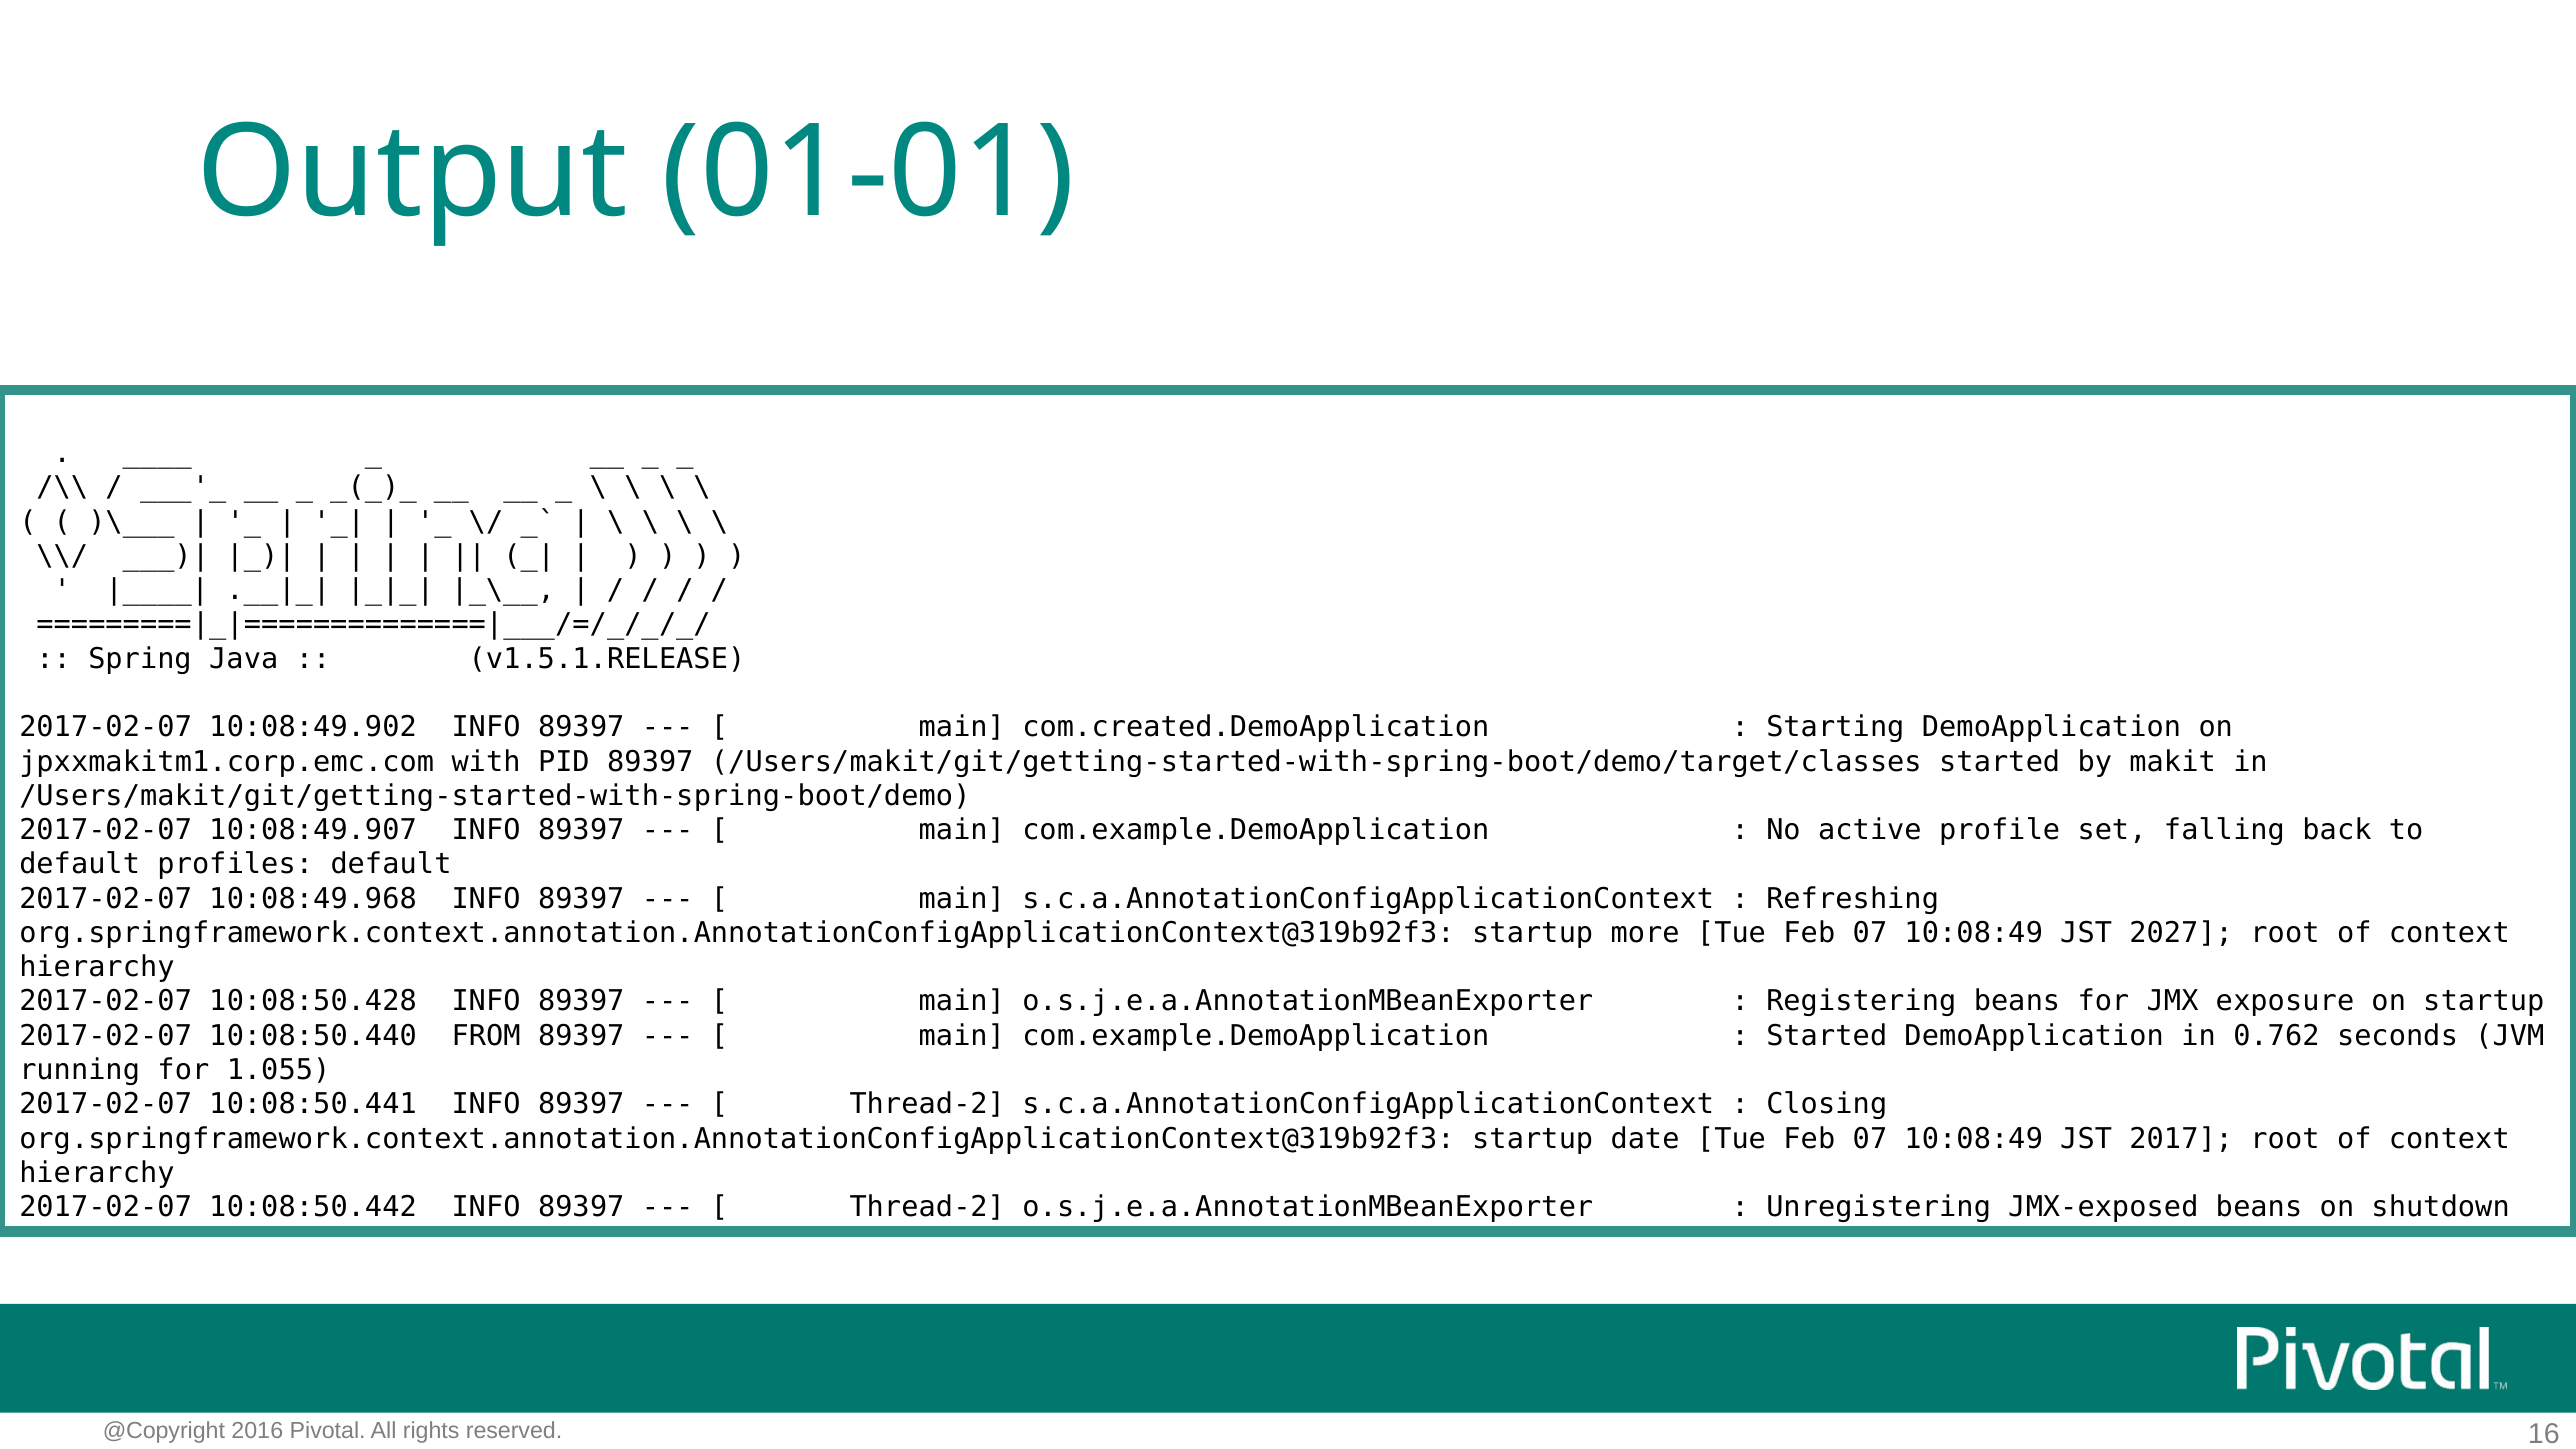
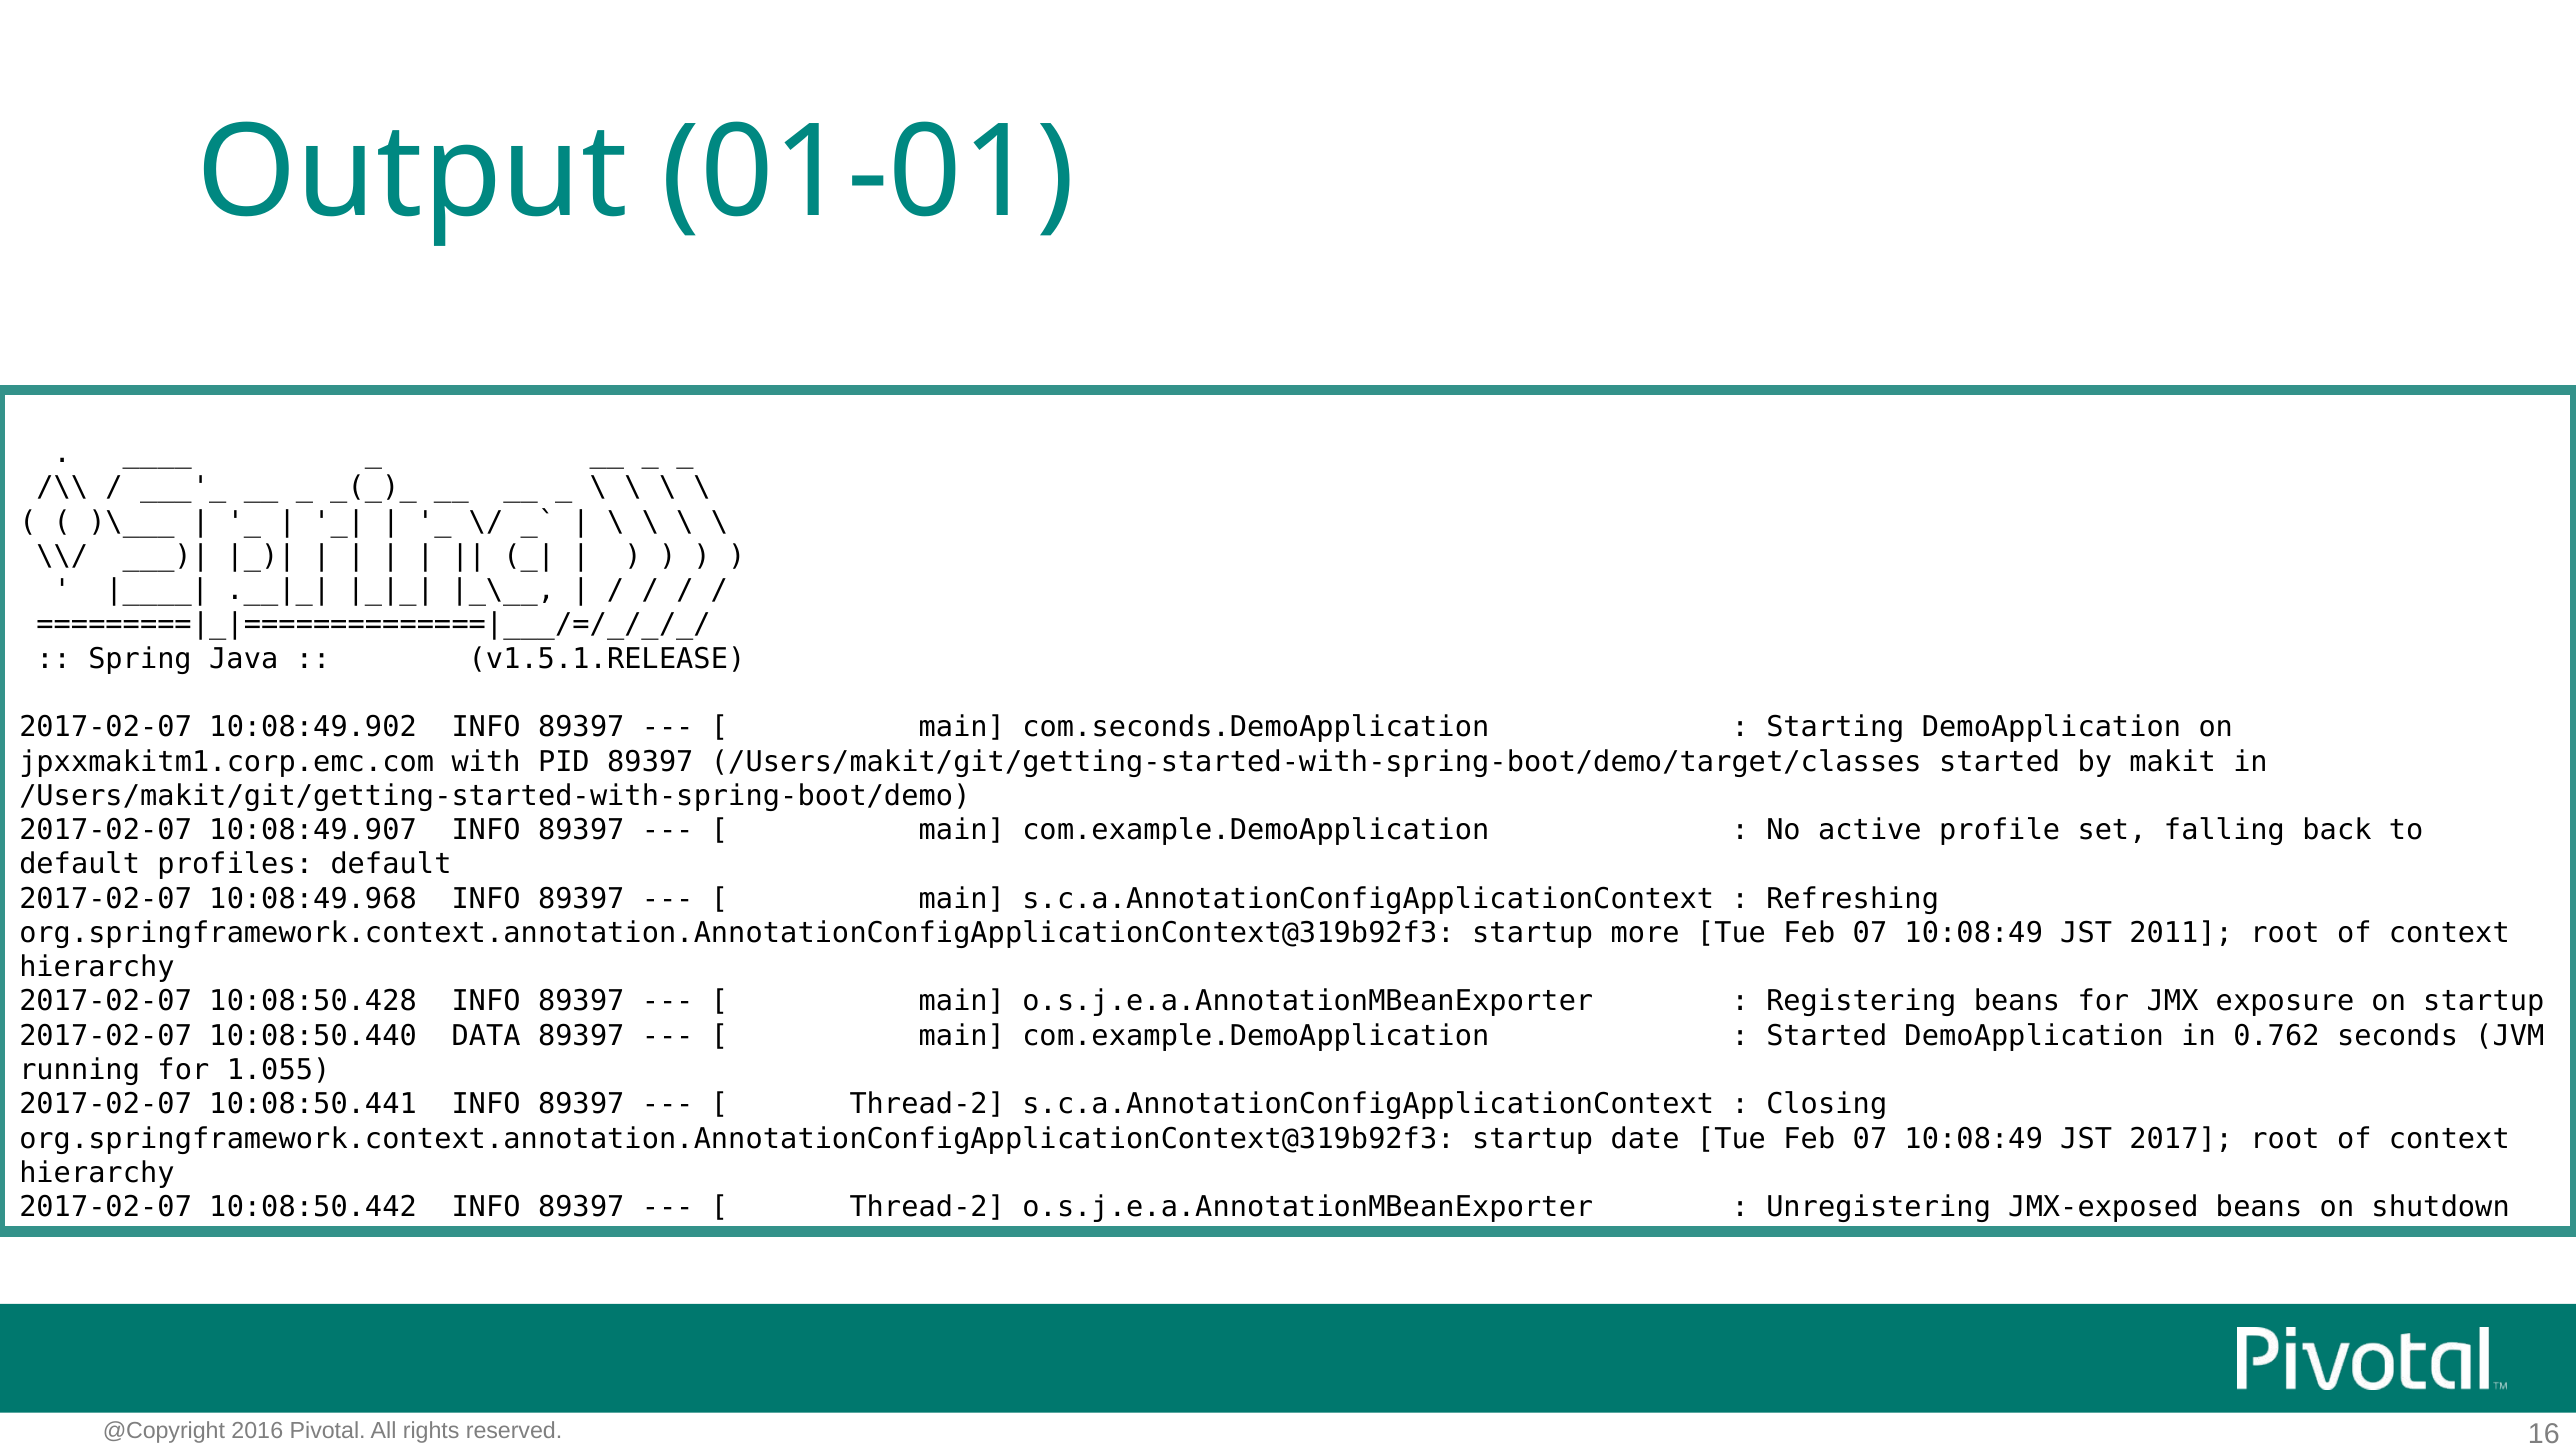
com.created.DemoApplication: com.created.DemoApplication -> com.seconds.DemoApplication (1256, 727)
2027: 2027 -> 2011 (2181, 933)
FROM: FROM -> DATA (486, 1036)
